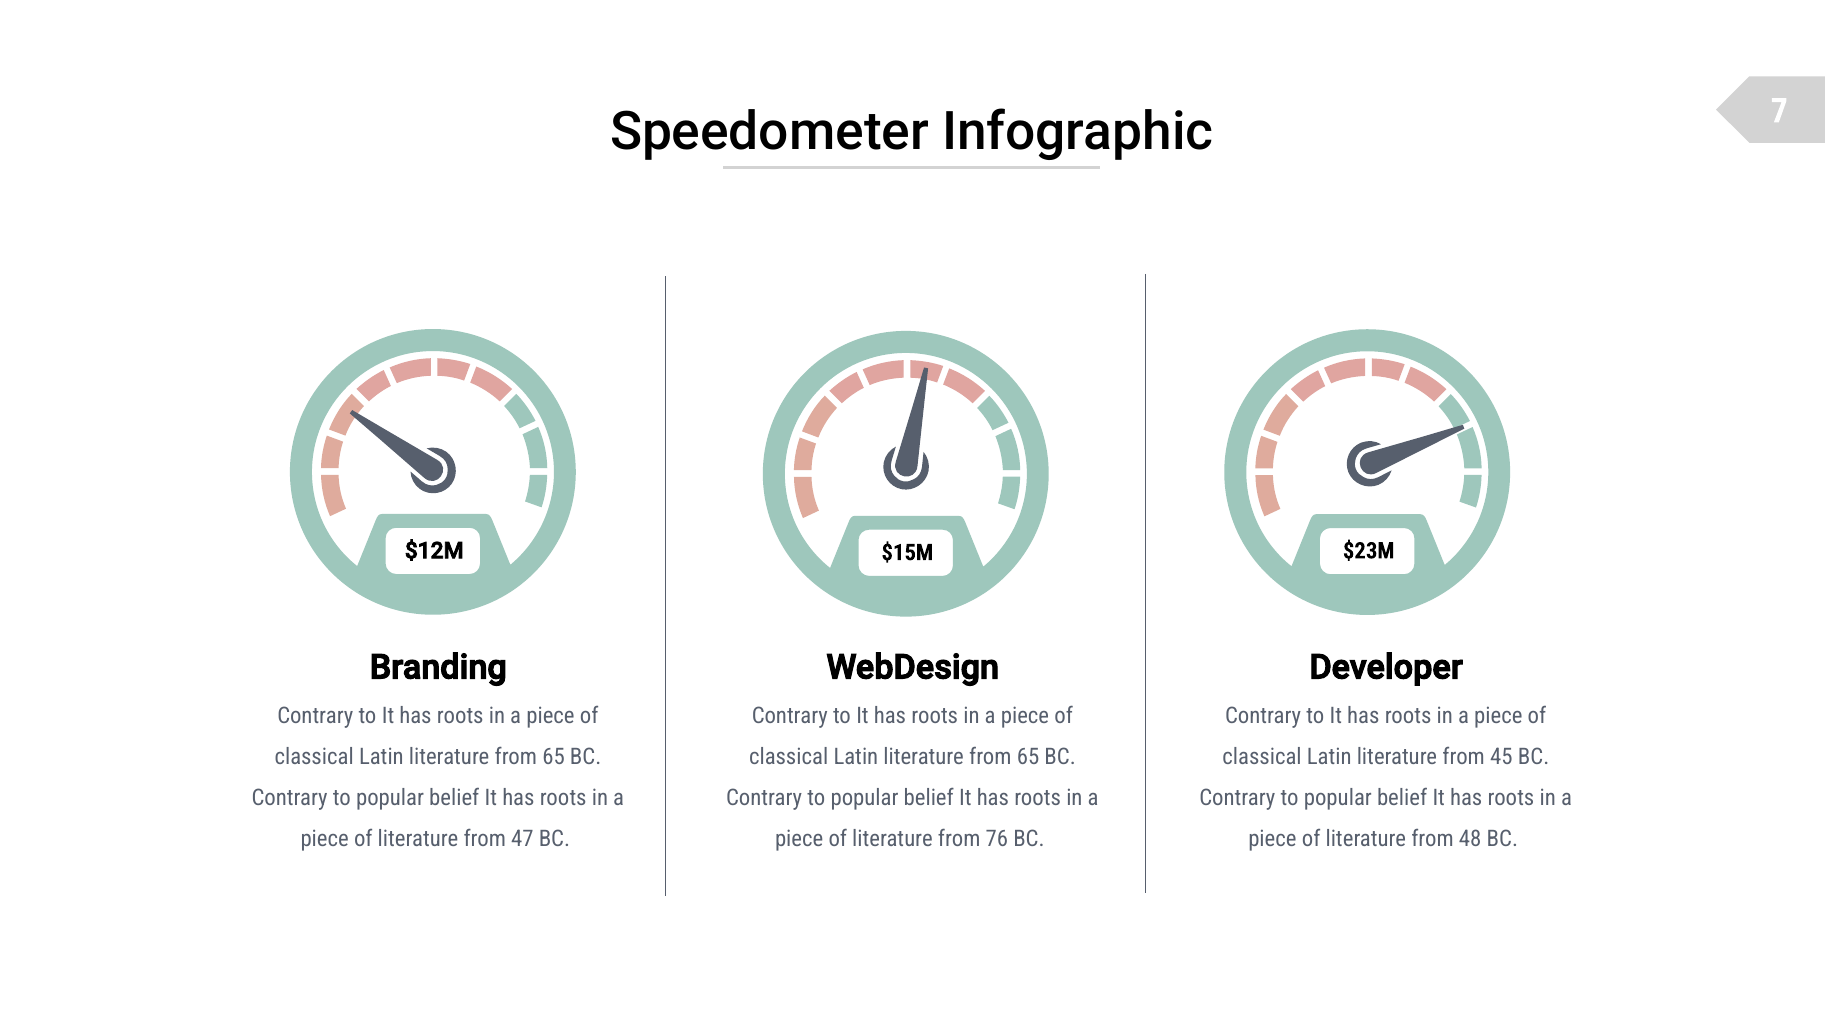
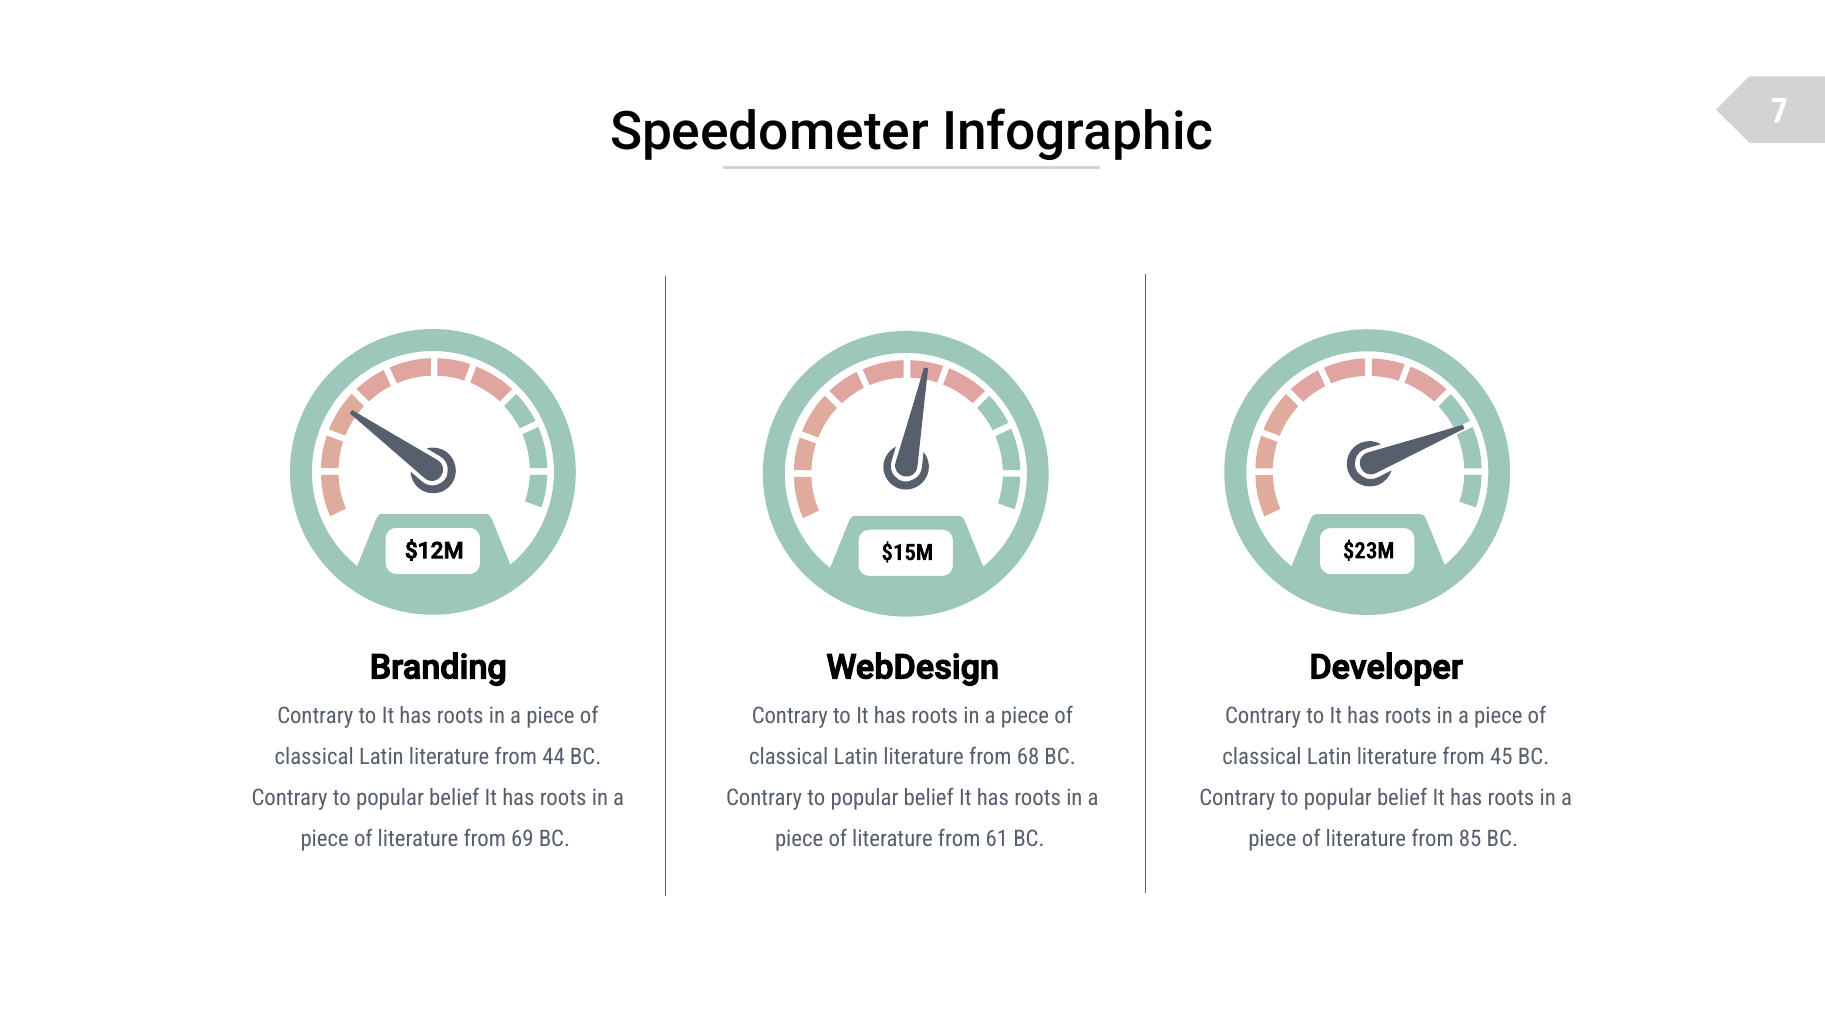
65: 65 -> 44 (554, 758)
65: 65 -> 68 (1028, 758)
47: 47 -> 69 (522, 840)
76: 76 -> 61 (997, 840)
48: 48 -> 85 (1470, 840)
